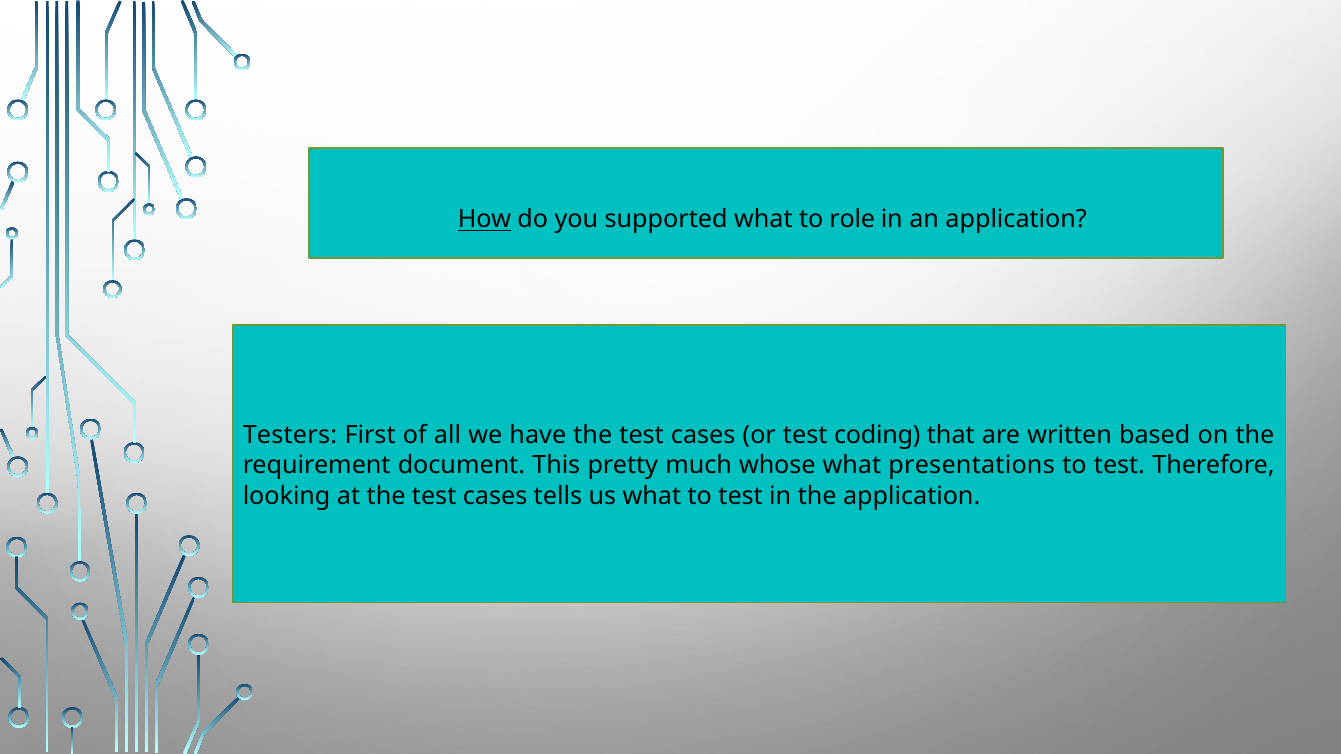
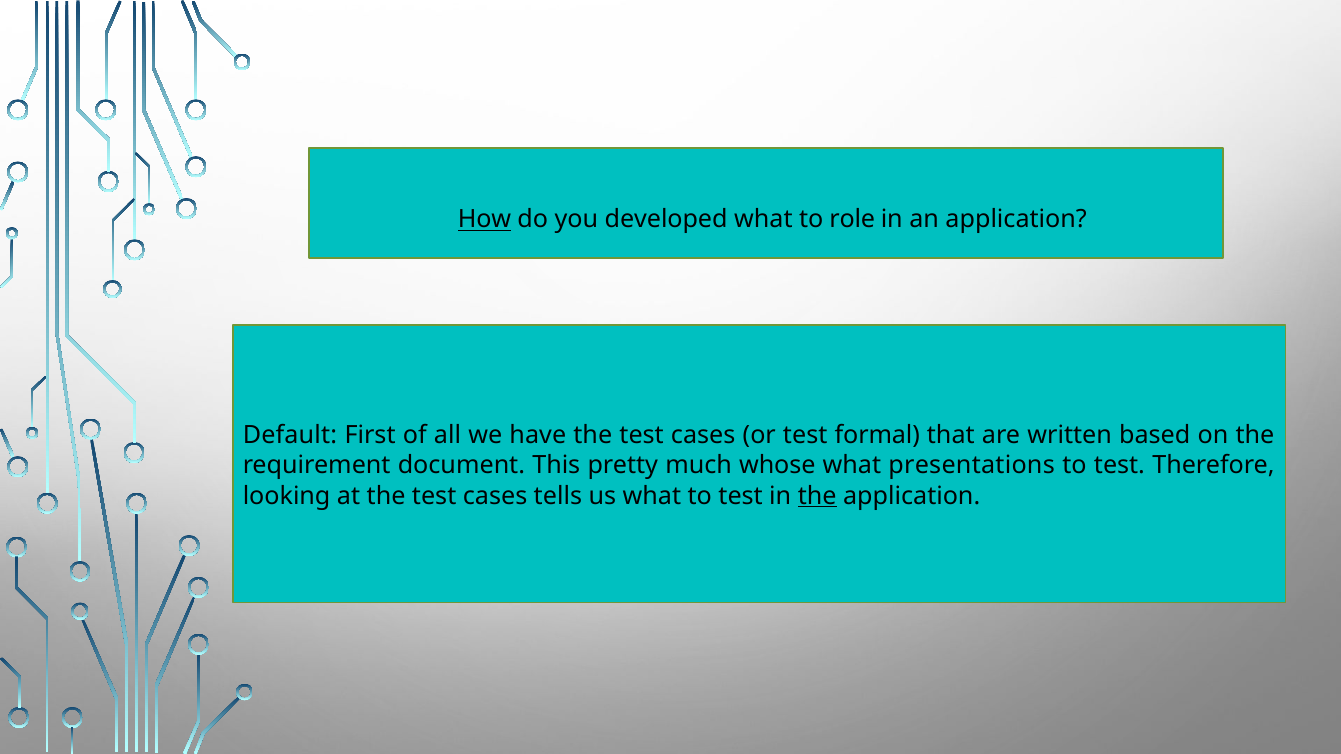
supported: supported -> developed (666, 220)
Testers: Testers -> Default (290, 436)
coding: coding -> formal (877, 436)
the underline: none -> present (817, 496)
